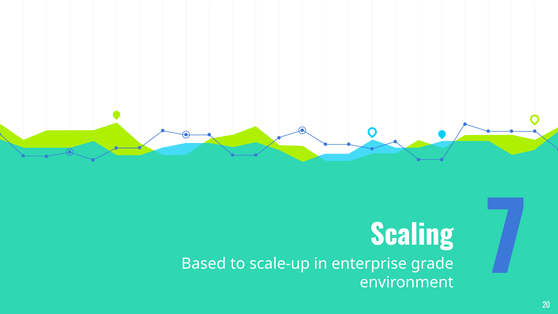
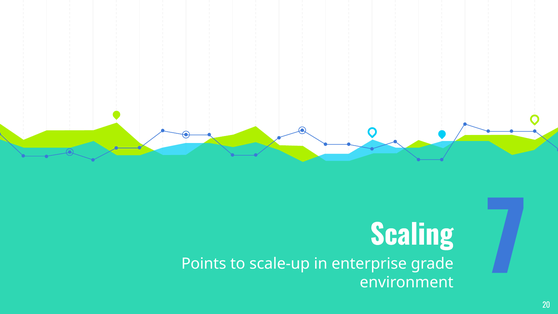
Based: Based -> Points (204, 264)
